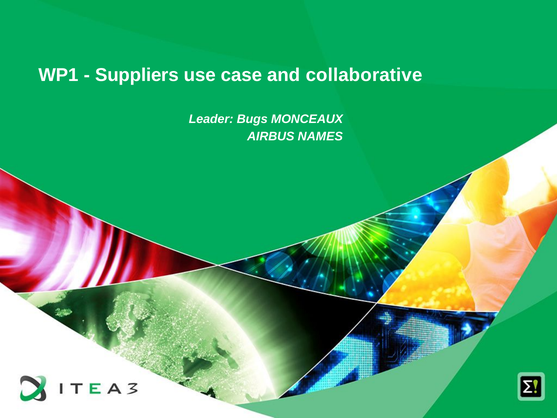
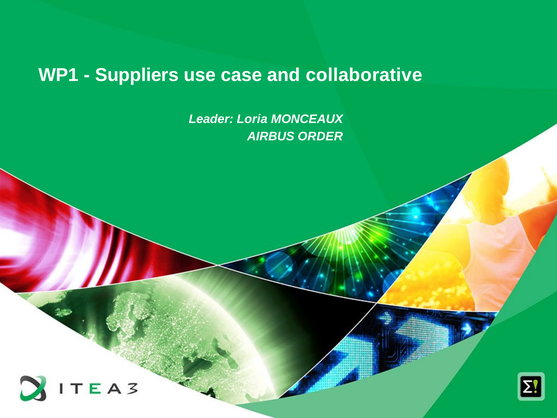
Bugs: Bugs -> Loria (252, 119)
NAMES: NAMES -> ORDER (320, 136)
